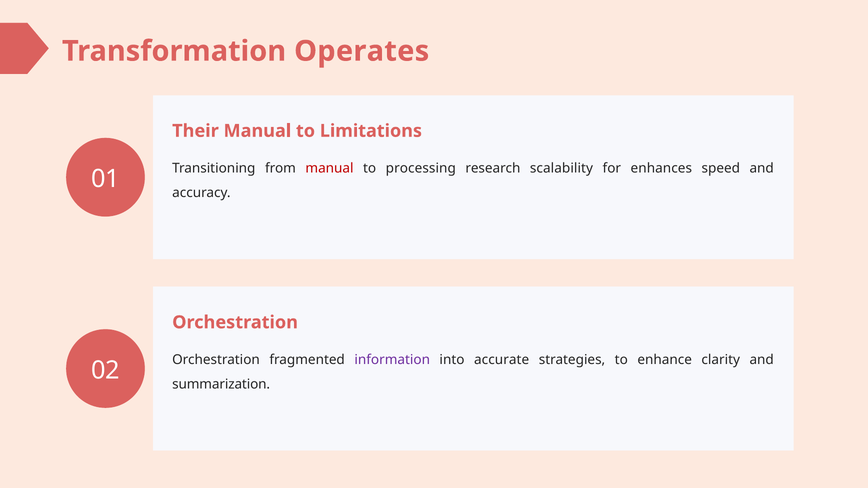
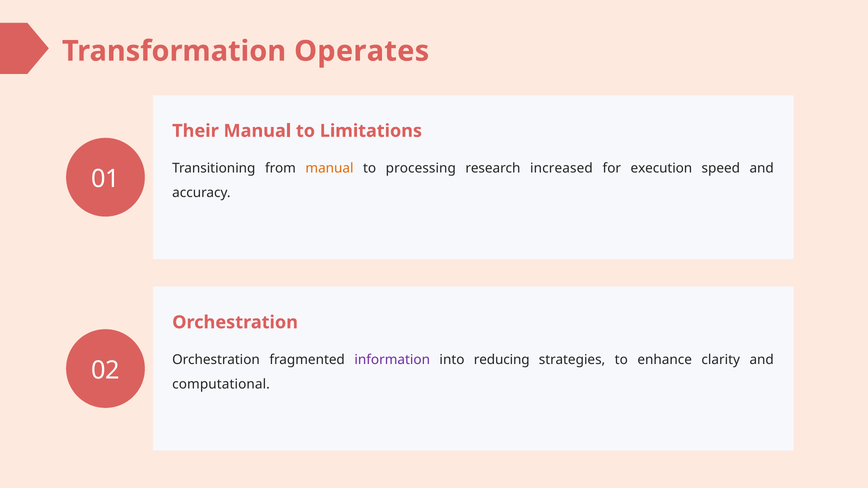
manual colour: red -> orange (330, 168)
scalability: scalability -> increased (561, 168)
enhances: enhances -> execution (661, 168)
accurate: accurate -> reducing (502, 360)
summarization: summarization -> computational (221, 384)
